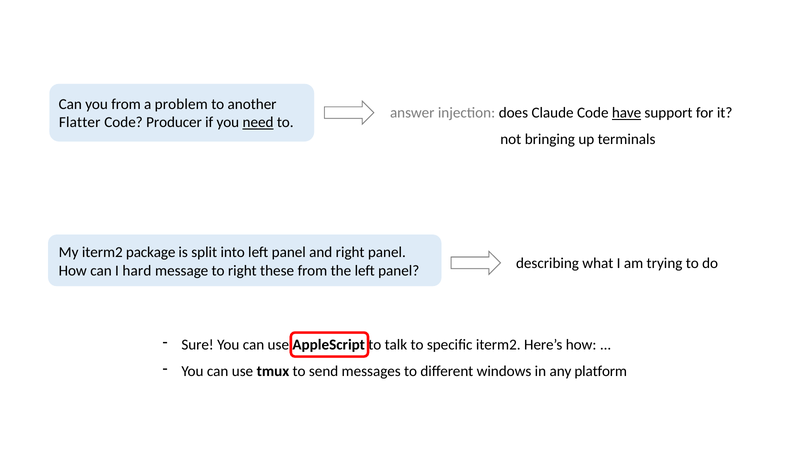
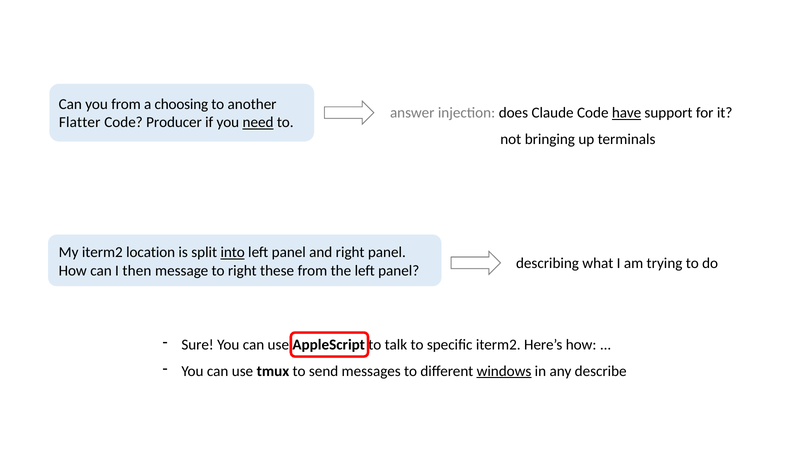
problem: problem -> choosing (181, 104)
package: package -> location (151, 252)
into underline: none -> present (233, 252)
hard: hard -> then (137, 271)
windows underline: none -> present (504, 371)
platform: platform -> describe (601, 371)
